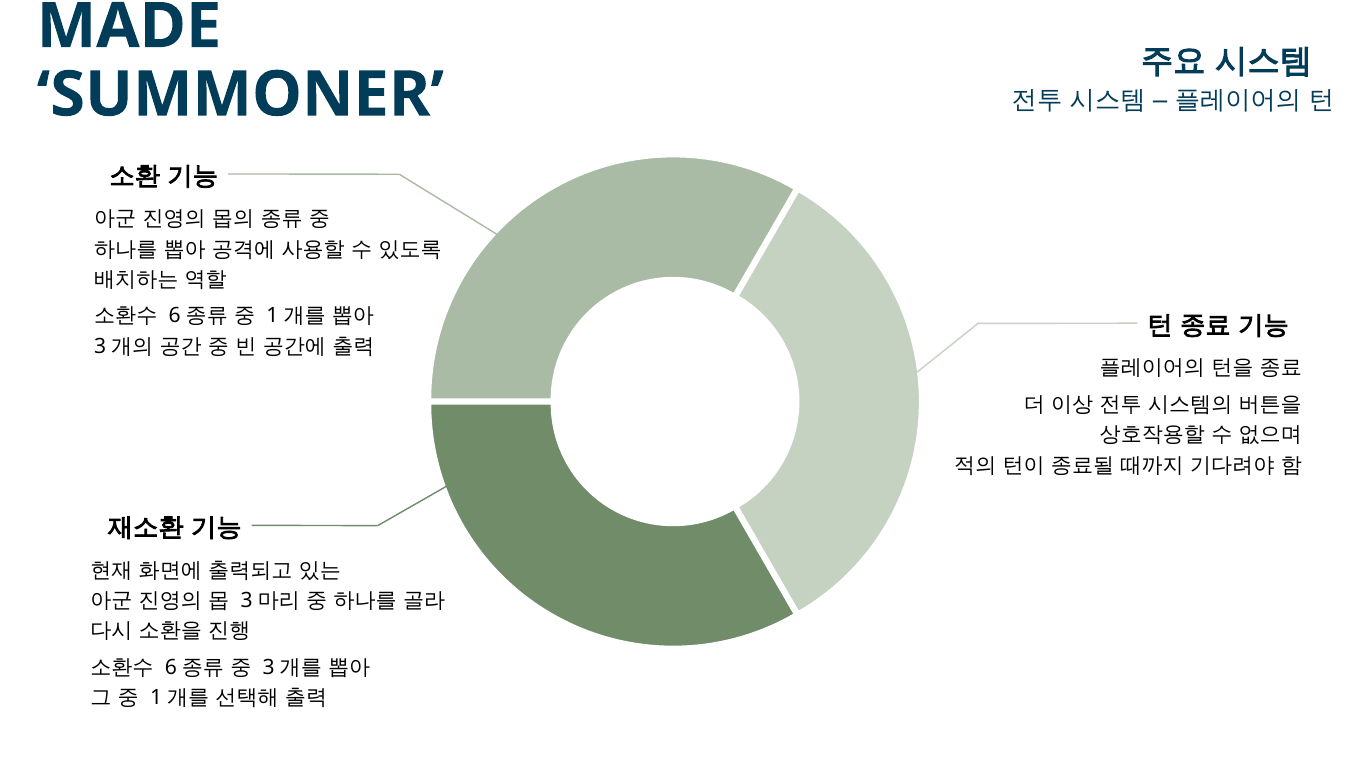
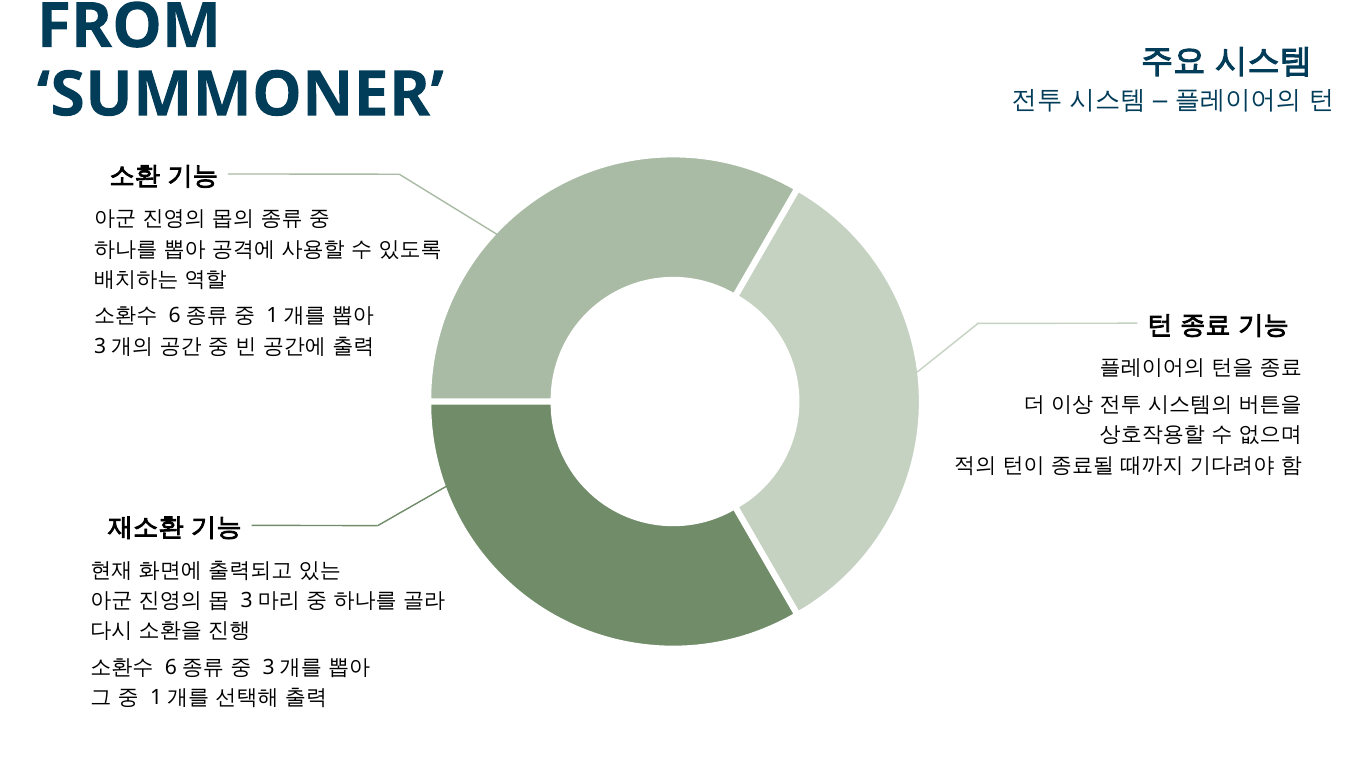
MADE: MADE -> FROM (129, 26)
